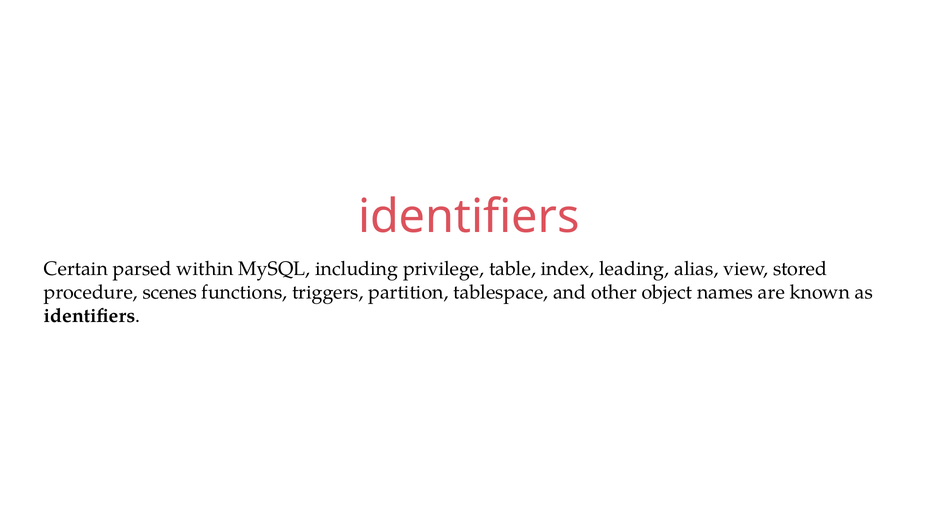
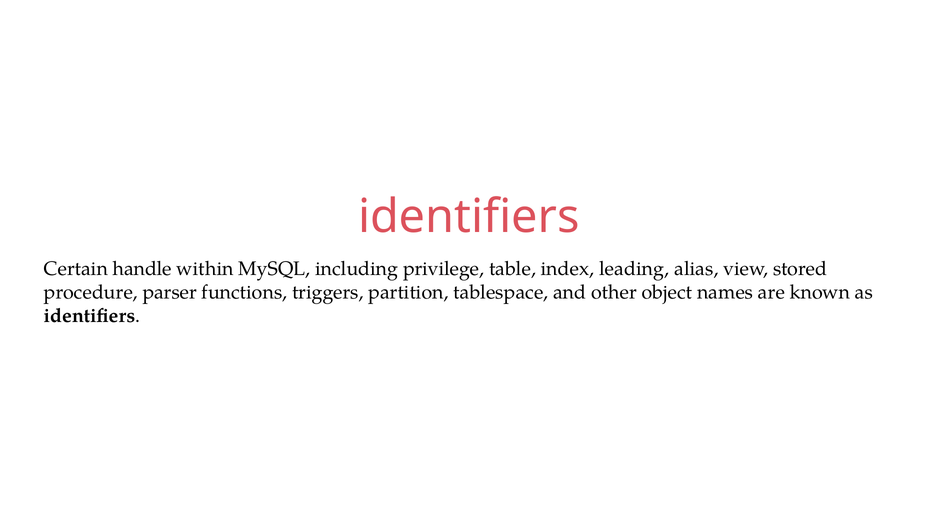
parsed: parsed -> handle (142, 269)
scenes: scenes -> parser (170, 292)
